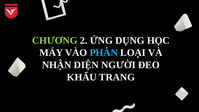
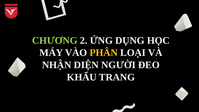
PHÂN colour: light blue -> yellow (104, 53)
